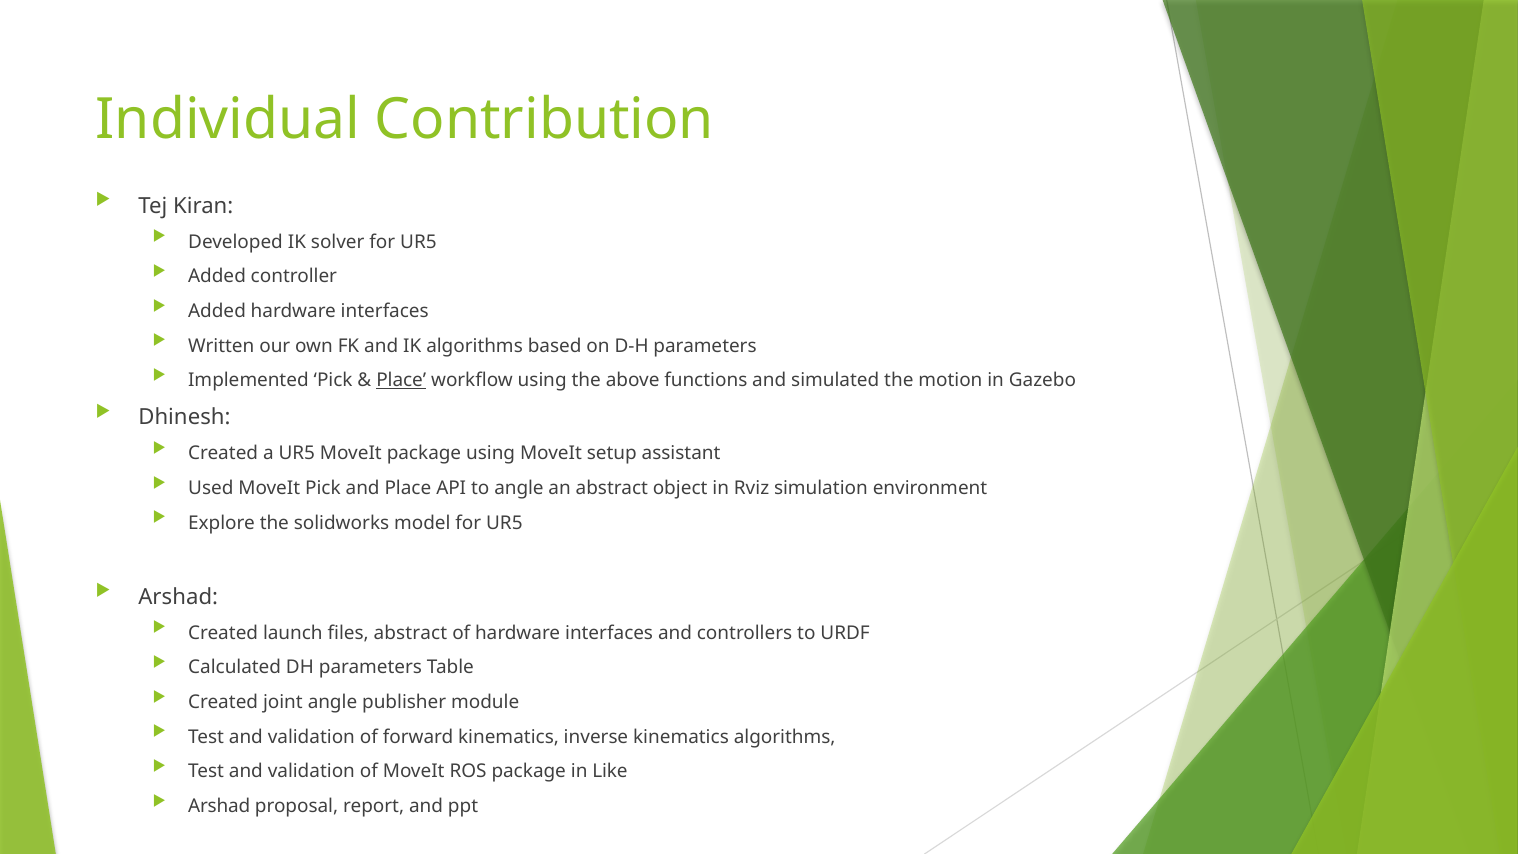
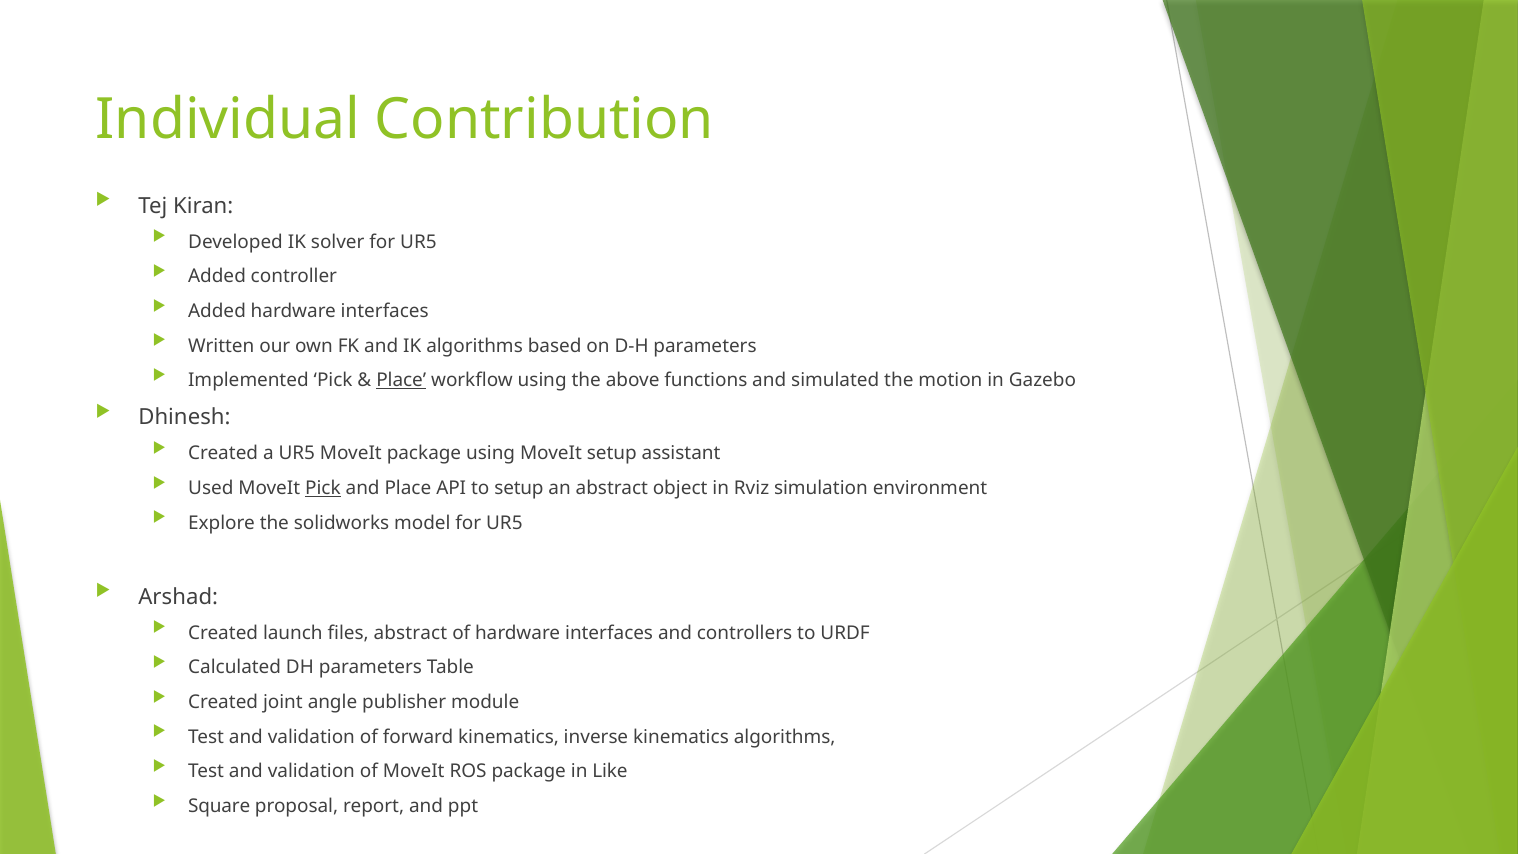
Pick underline: none -> present (323, 488)
to angle: angle -> setup (519, 488)
Arshad: Arshad -> Square (219, 806)
